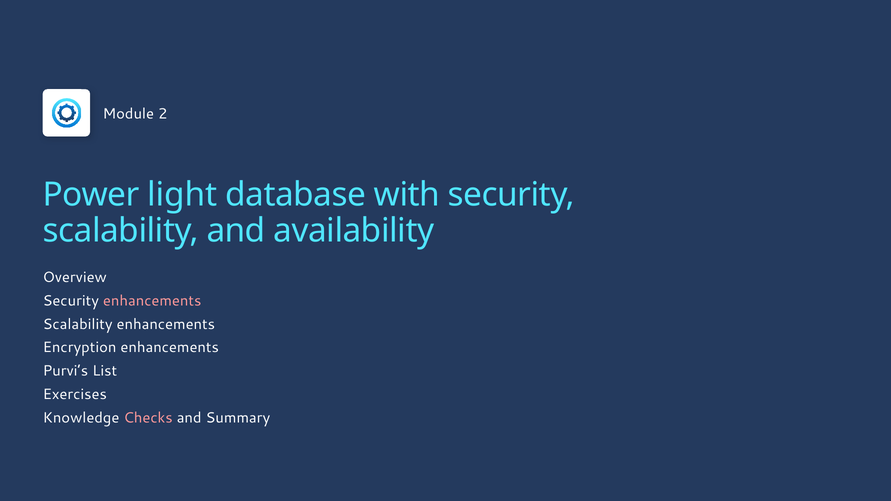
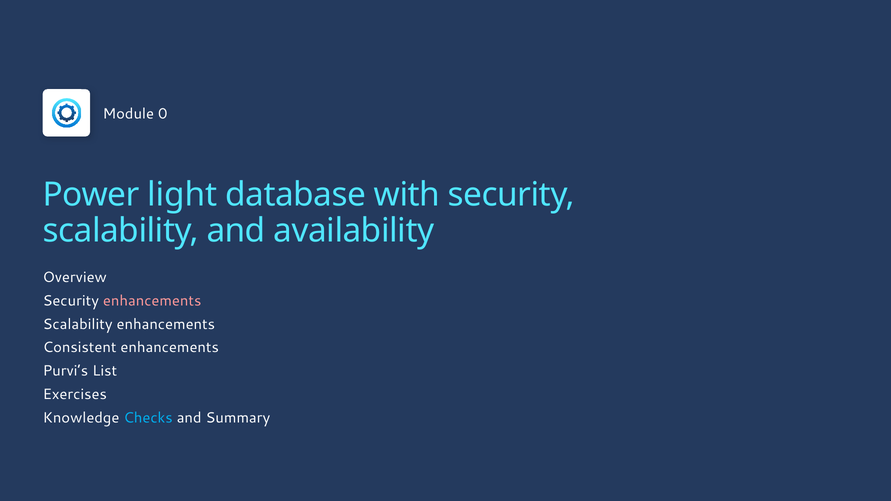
2: 2 -> 0 (163, 114)
Encryption: Encryption -> Consistent (80, 348)
Checks colour: pink -> light blue (148, 418)
